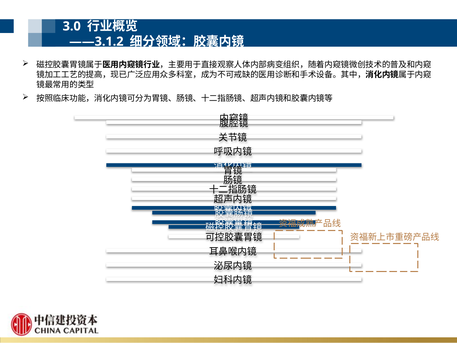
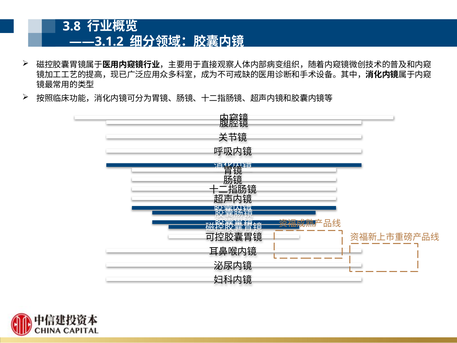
3.0: 3.0 -> 3.8 (72, 26)
